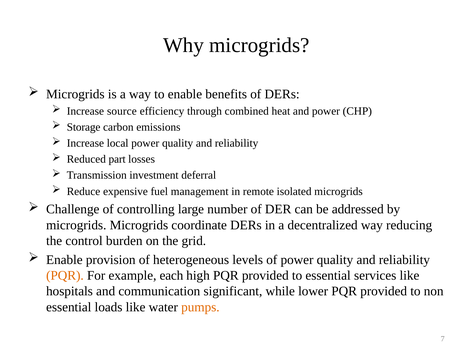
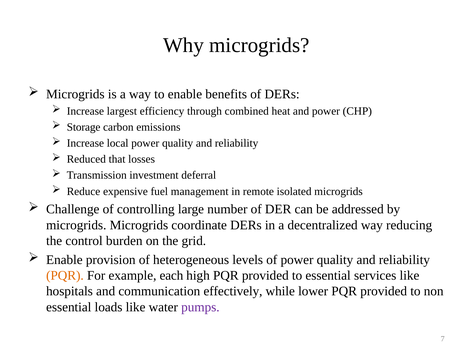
source: source -> largest (122, 111)
part: part -> that (117, 159)
significant: significant -> effectively (233, 291)
pumps colour: orange -> purple (200, 307)
